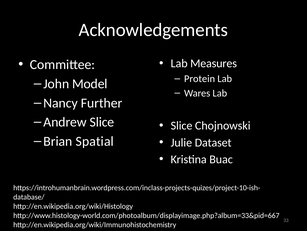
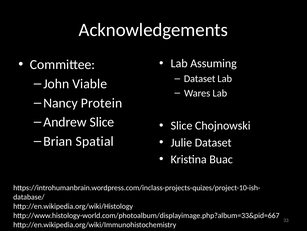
Measures: Measures -> Assuming (214, 63)
Protein: Protein -> Dataset (200, 78)
Model: Model -> Viable (90, 84)
Further: Further -> Protein (102, 103)
